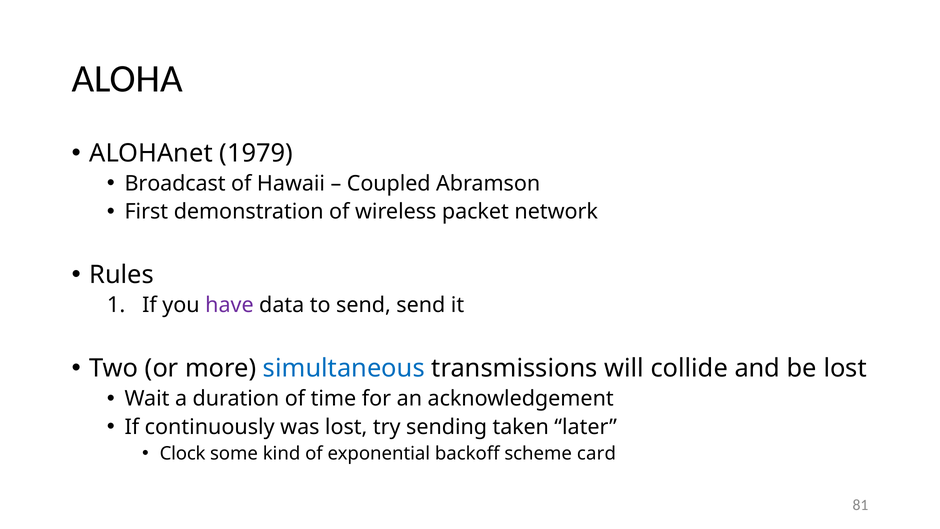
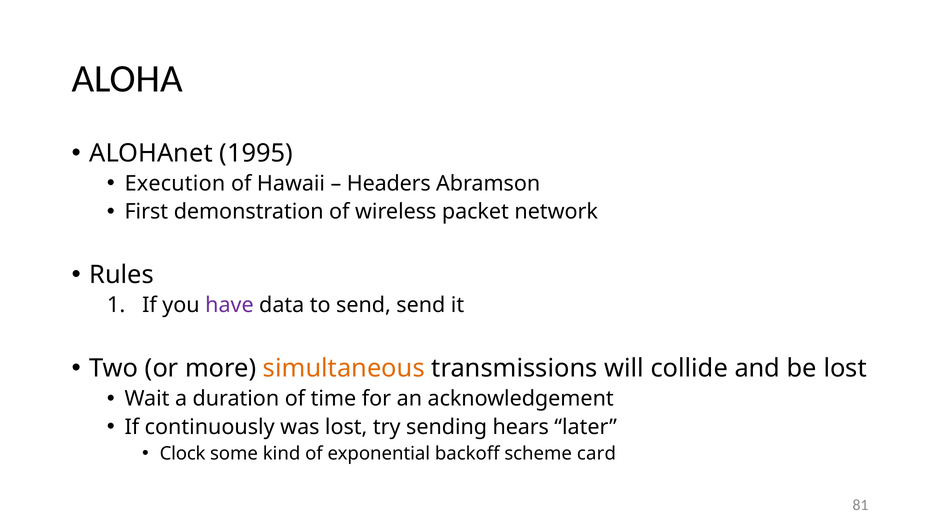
1979: 1979 -> 1995 (256, 153)
Broadcast: Broadcast -> Execution (175, 183)
Coupled: Coupled -> Headers (389, 183)
simultaneous colour: blue -> orange (344, 368)
taken: taken -> hears (521, 427)
